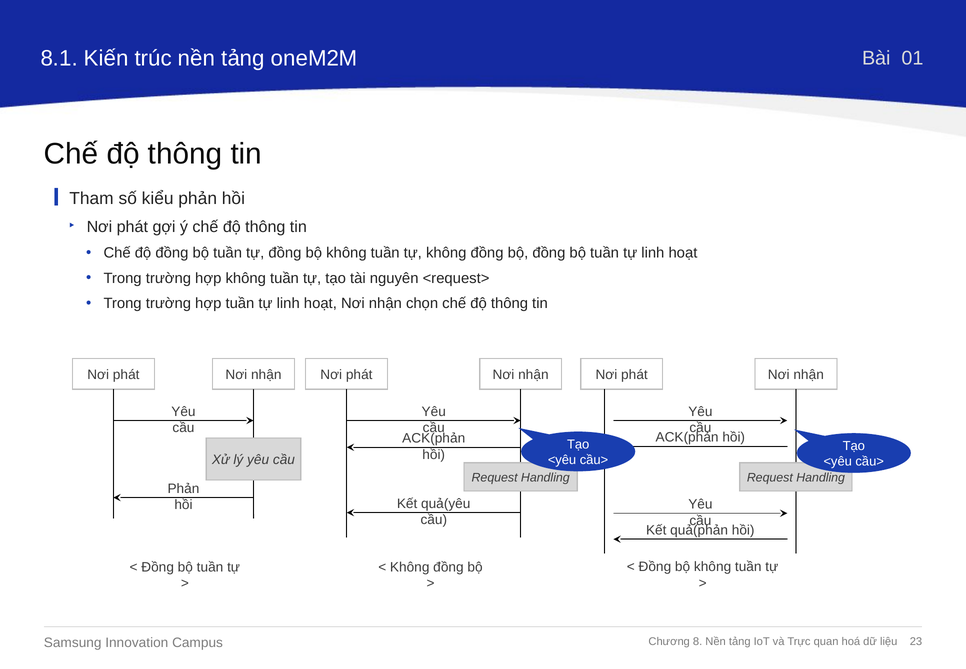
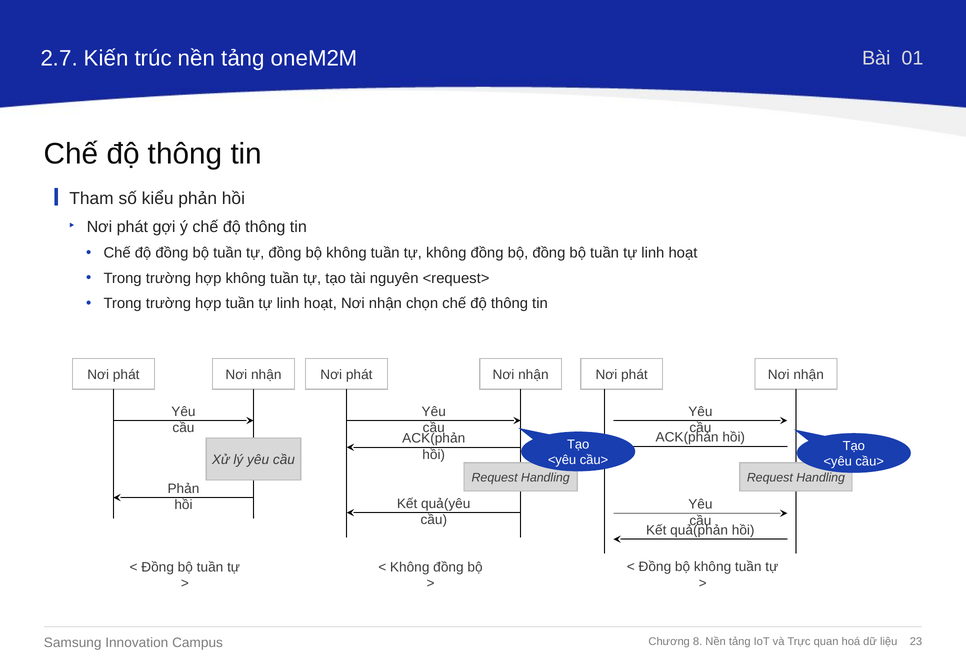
8.1: 8.1 -> 2.7 (59, 59)
